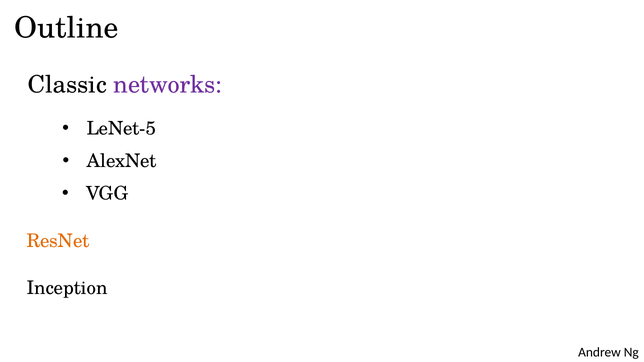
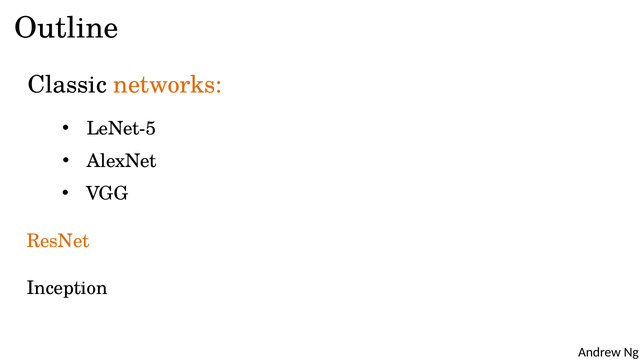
networks colour: purple -> orange (168, 85)
